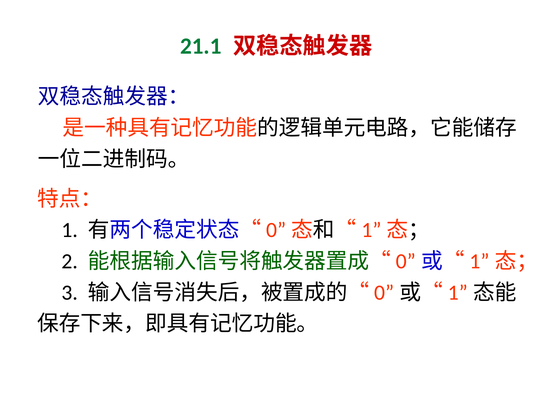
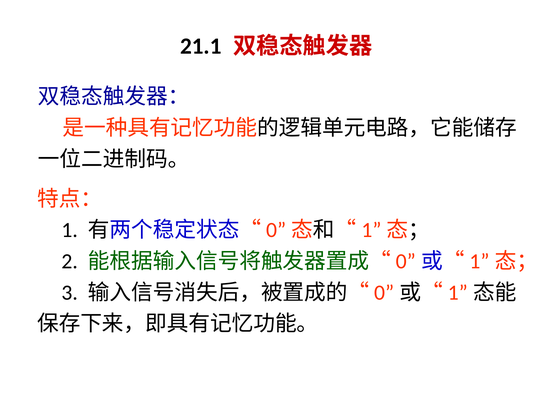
21.1 colour: green -> black (201, 46)
